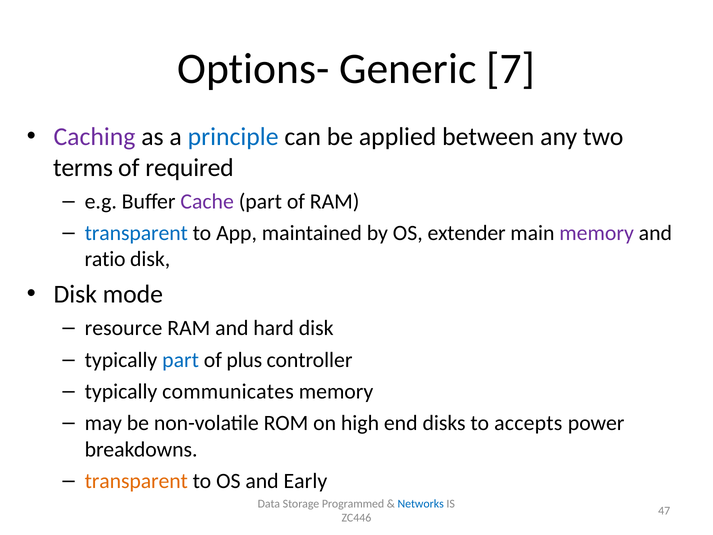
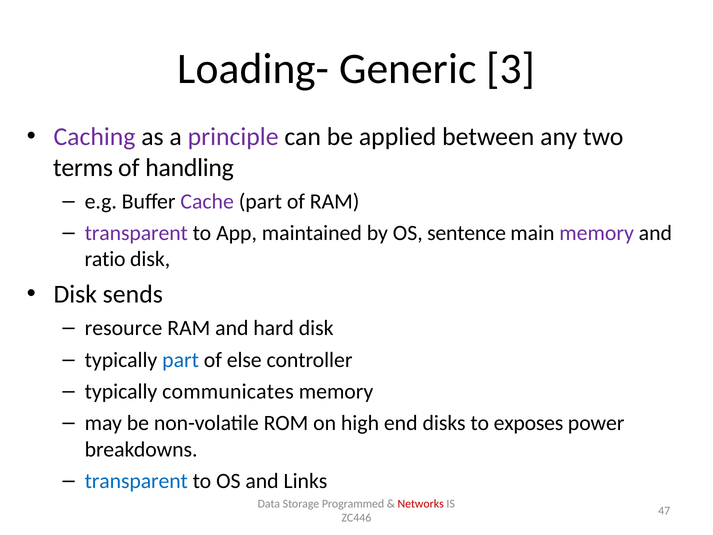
Options-: Options- -> Loading- (253, 69)
7: 7 -> 3 (511, 69)
principle colour: blue -> purple (233, 137)
required: required -> handling (190, 167)
transparent colour: blue -> purple (136, 233)
extender: extender -> sentence (467, 233)
mode: mode -> sends (133, 294)
plus: plus -> else (244, 360)
accepts: accepts -> exposes (529, 423)
transparent colour: orange -> blue (136, 481)
Early: Early -> Links (305, 481)
Networks colour: blue -> red (421, 504)
